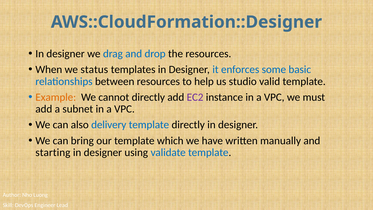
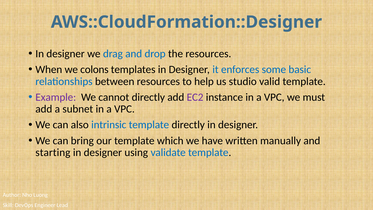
status: status -> colons (94, 69)
Example colour: orange -> purple (56, 97)
delivery: delivery -> intrinsic (109, 125)
